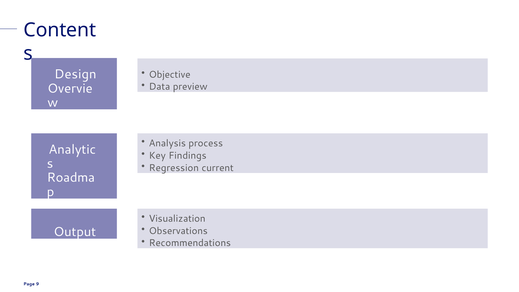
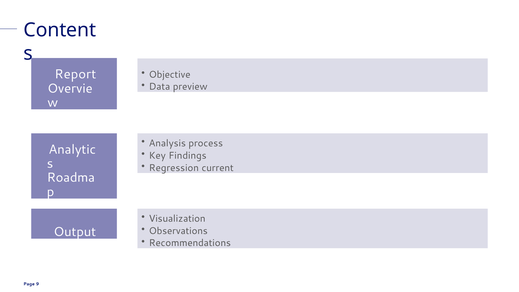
Design: Design -> Report (75, 74)
